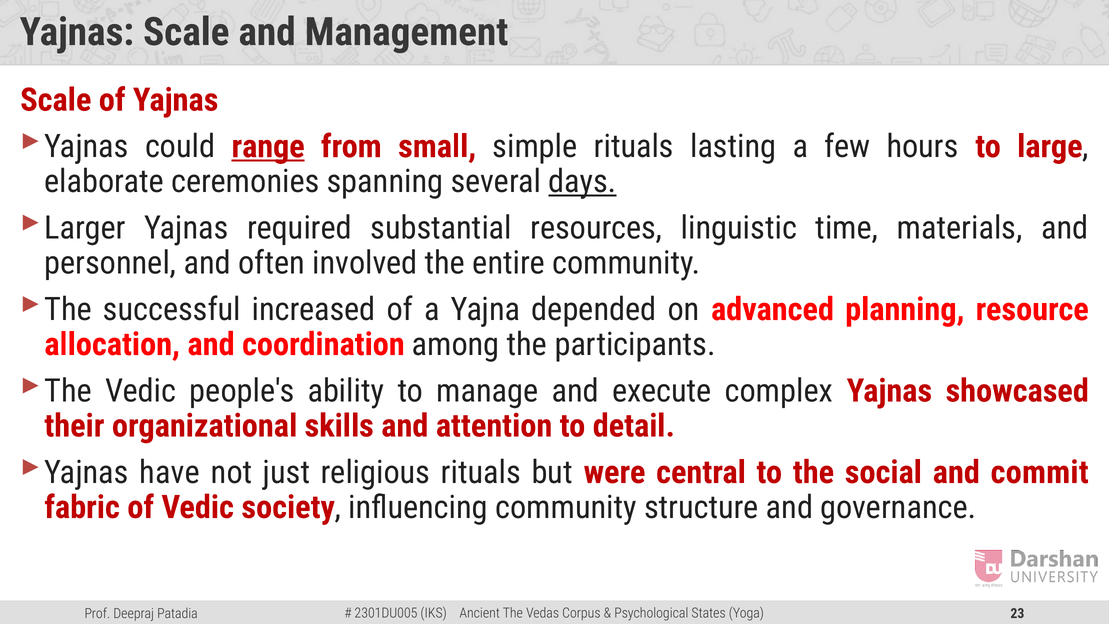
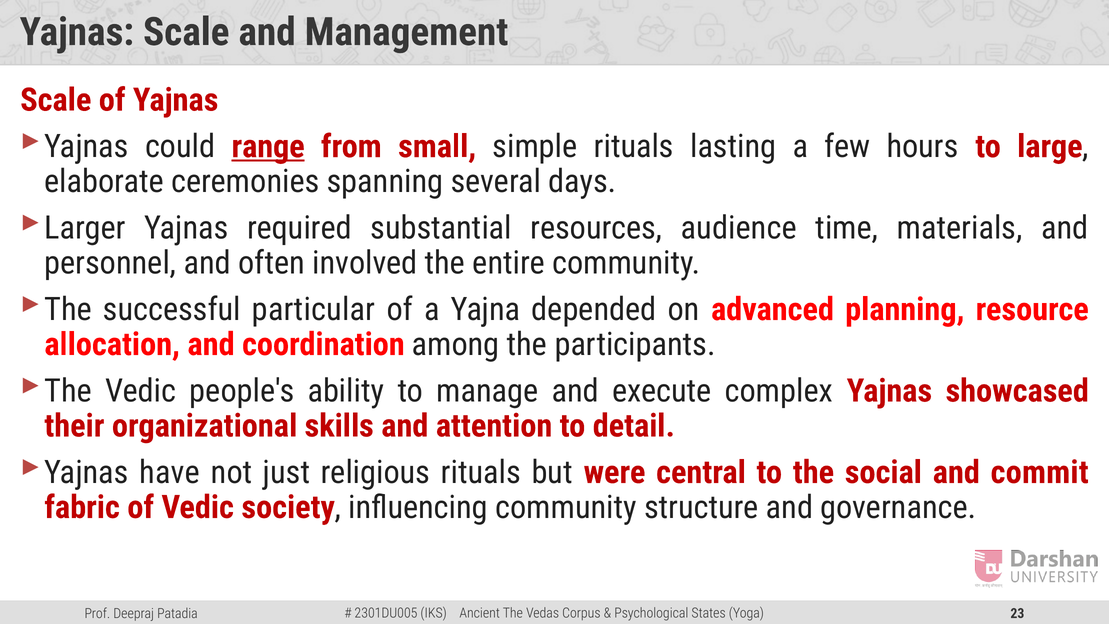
days underline: present -> none (582, 181)
linguistic: linguistic -> audience (739, 228)
increased: increased -> particular (314, 309)
